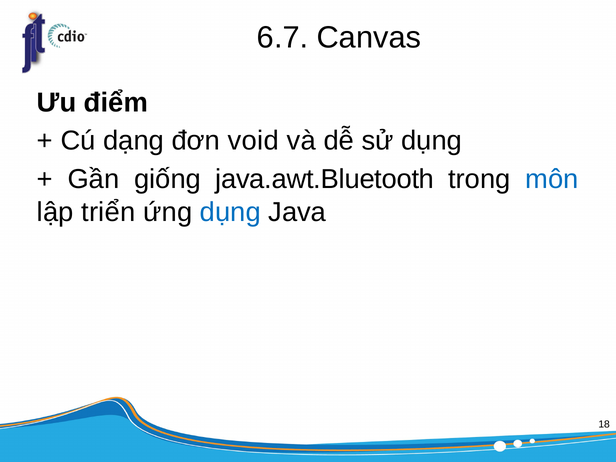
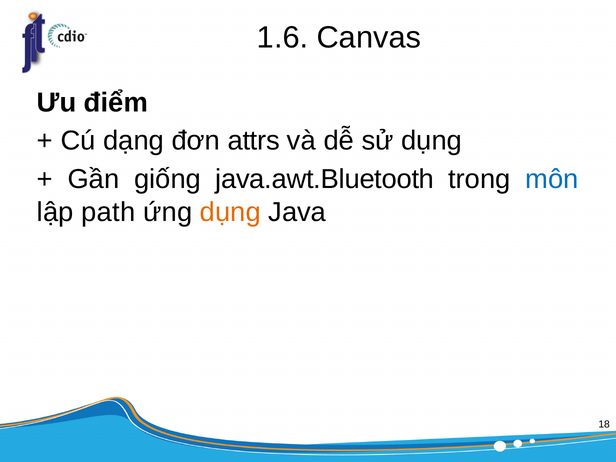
6.7: 6.7 -> 1.6 (283, 38)
void: void -> attrs (254, 141)
triển: triển -> path (108, 212)
dụng colour: blue -> orange (230, 212)
